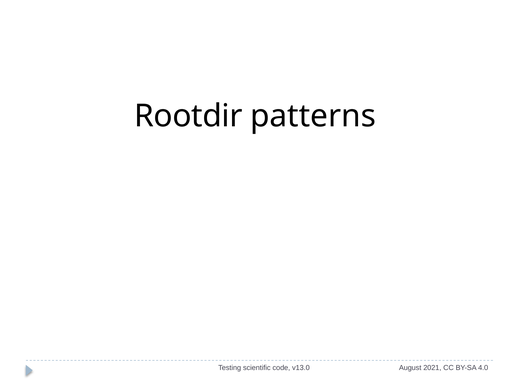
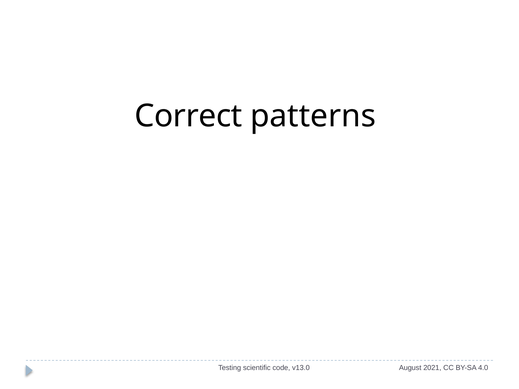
Rootdir: Rootdir -> Correct (188, 116)
